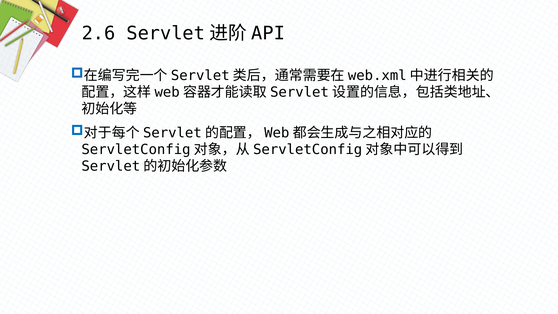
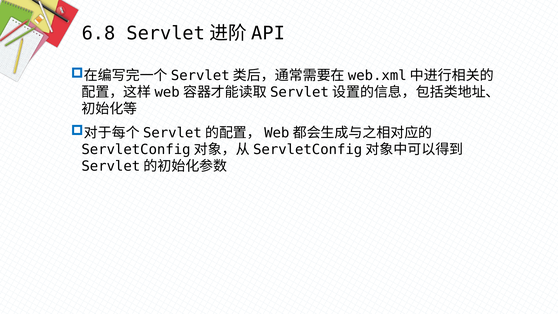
2.6: 2.6 -> 6.8 (99, 33)
